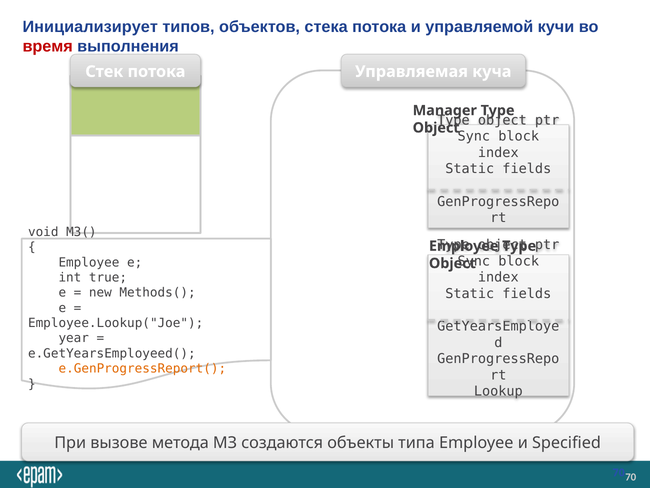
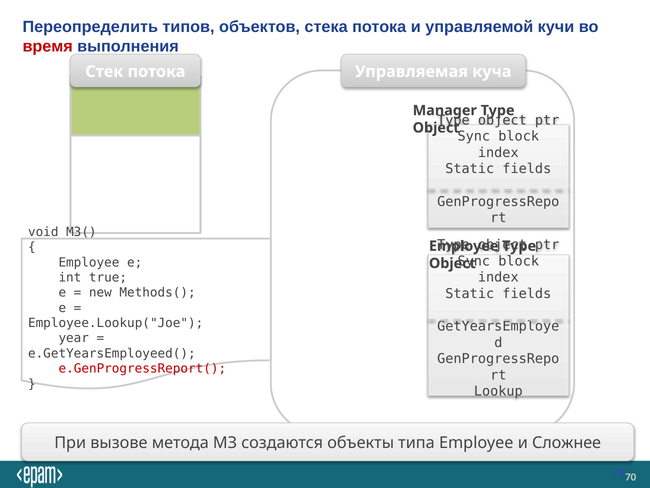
Инициализирует: Инициализирует -> Переопределить (90, 27)
e.GenProgressReport( colour: orange -> red (142, 368)
Specified: Specified -> Сложнее (567, 443)
